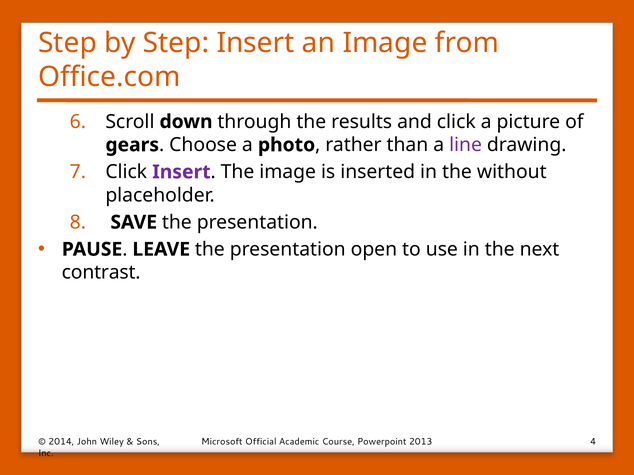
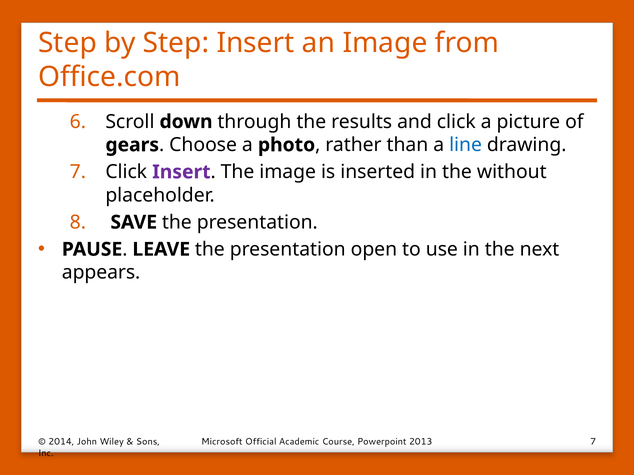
line colour: purple -> blue (466, 145)
contrast: contrast -> appears (101, 273)
2013 4: 4 -> 7 (593, 442)
